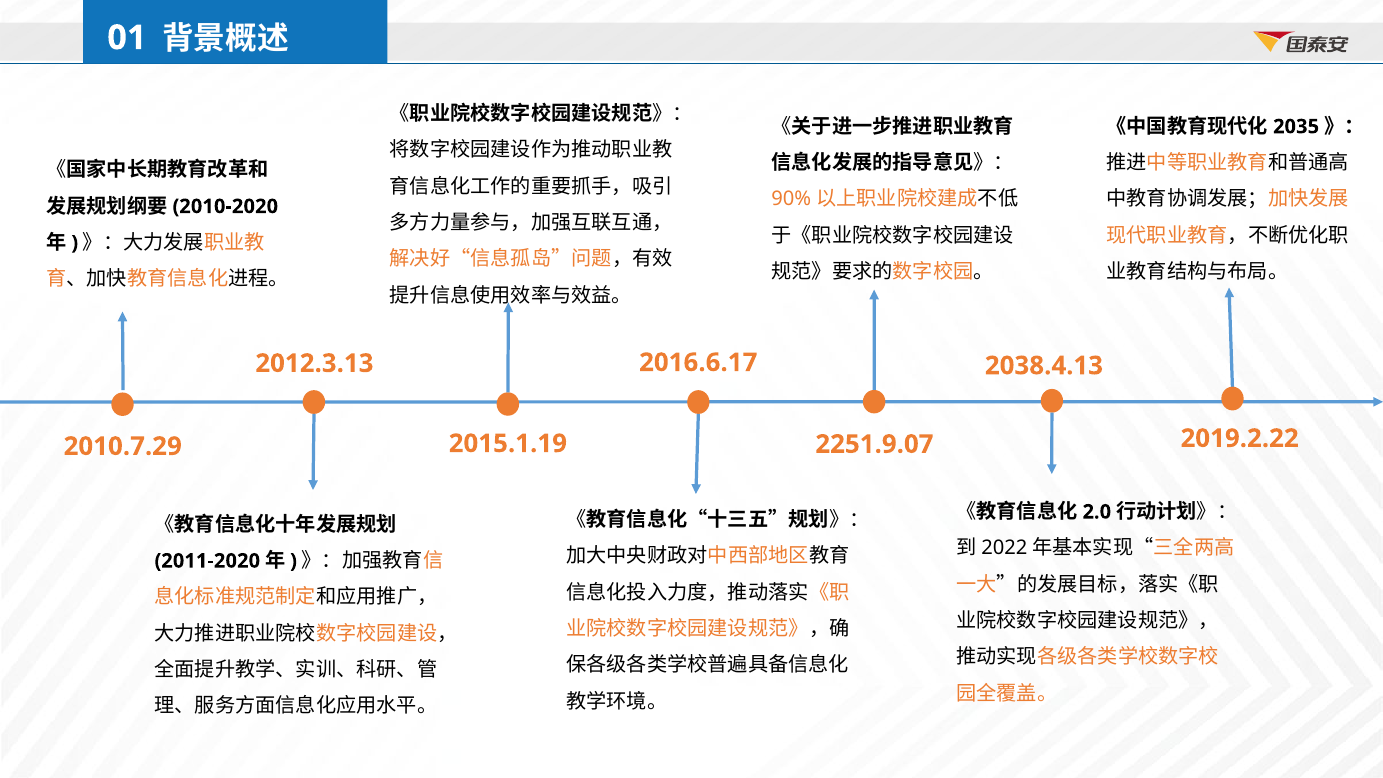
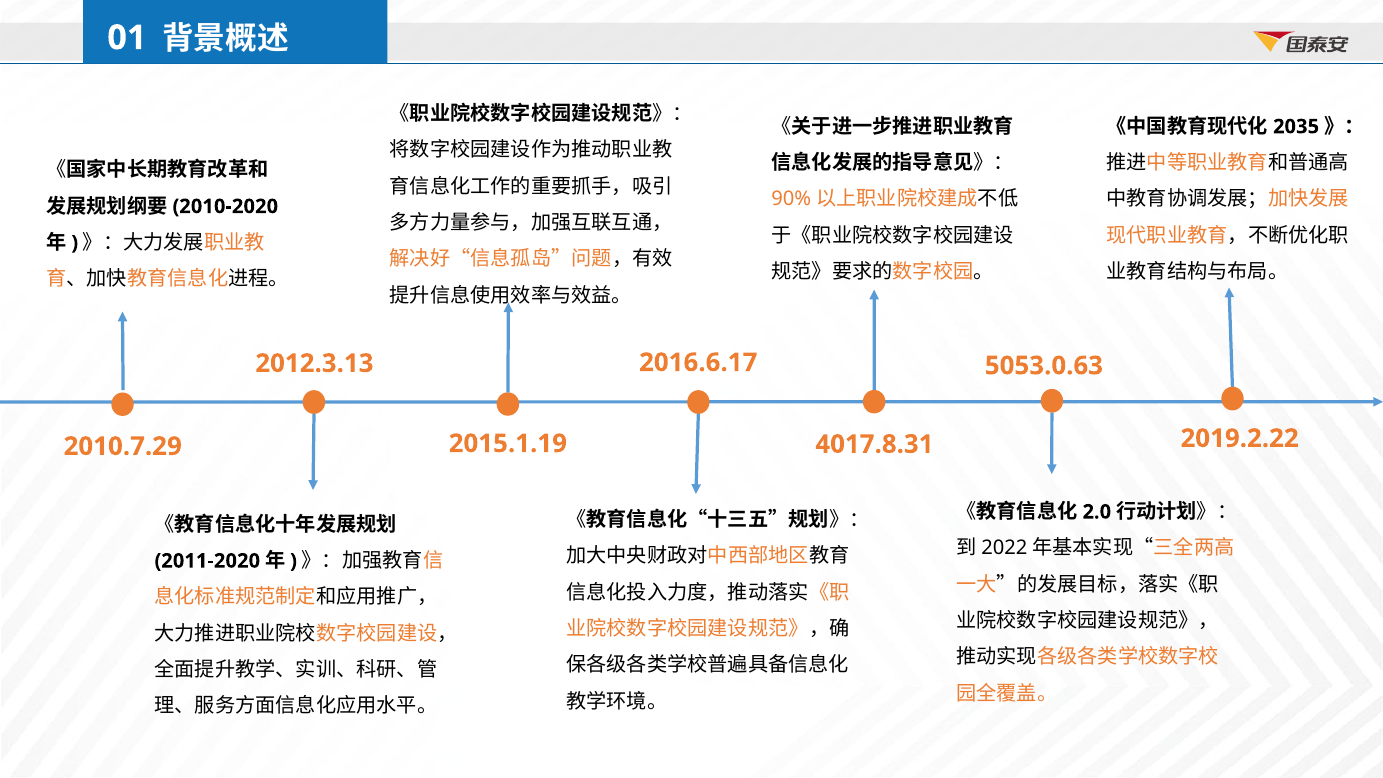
2038.4.13: 2038.4.13 -> 5053.0.63 (1044, 366)
2251.9.07: 2251.9.07 -> 4017.8.31 (874, 444)
